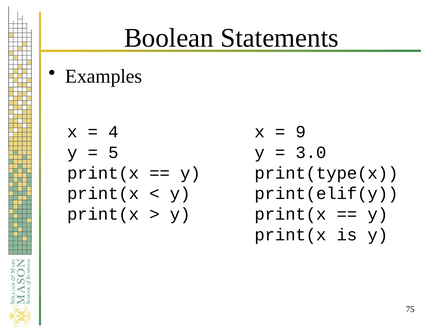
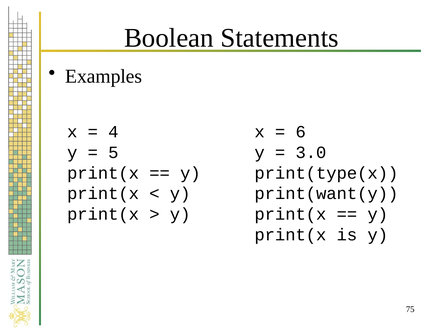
9: 9 -> 6 (301, 132)
print(elif(y: print(elif(y -> print(want(y (326, 193)
